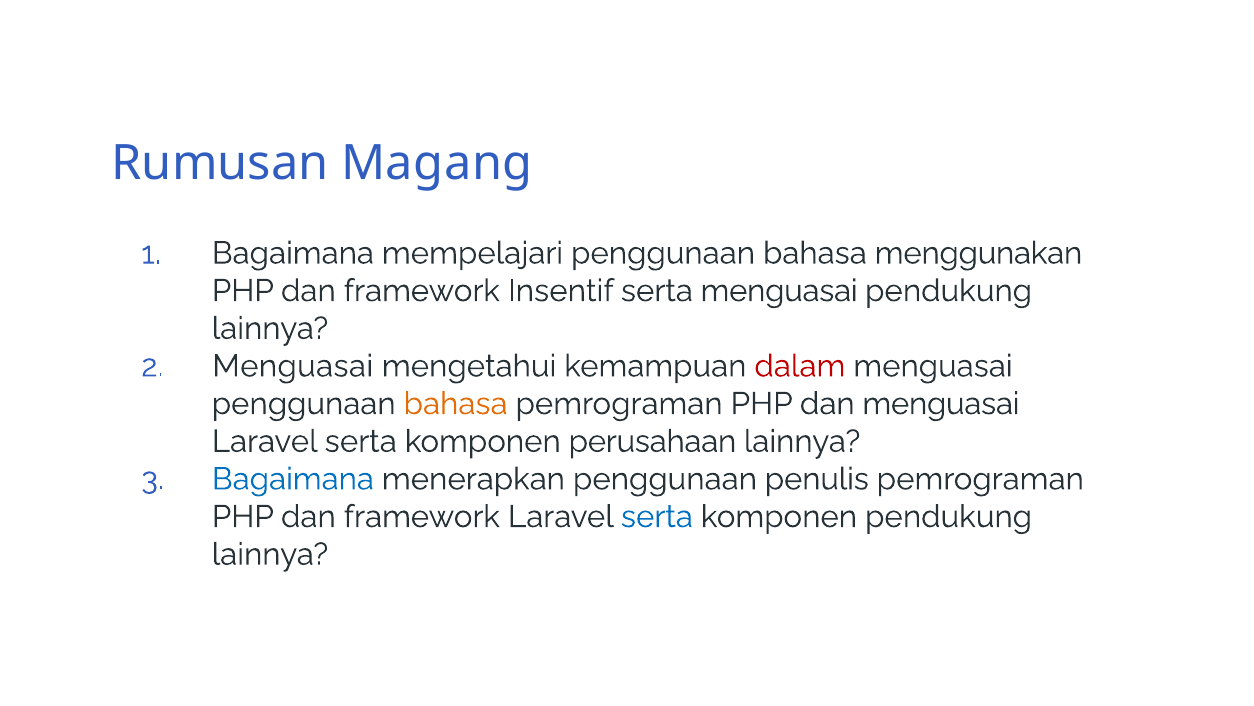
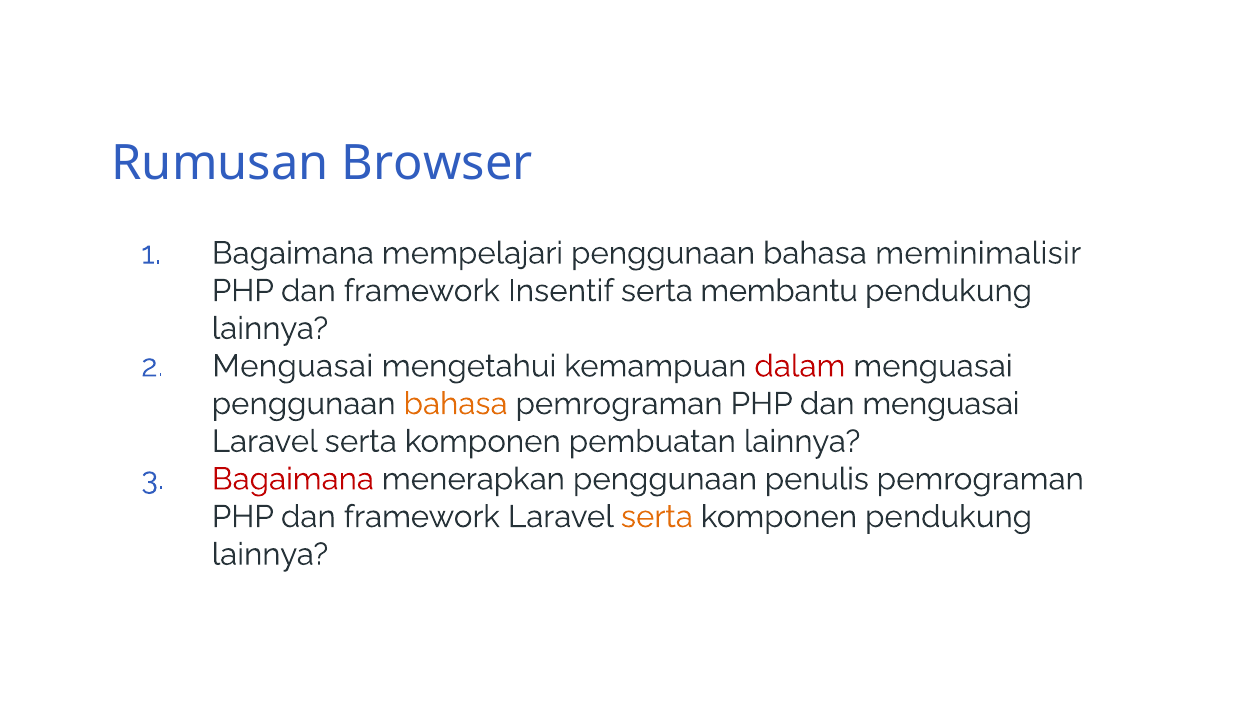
Magang: Magang -> Browser (437, 164)
menggunakan: menggunakan -> meminimalisir (978, 253)
serta menguasai: menguasai -> membantu (779, 291)
perusahaan: perusahaan -> pembuatan (652, 441)
Bagaimana colour: blue -> red (293, 479)
serta colour: blue -> orange (657, 516)
